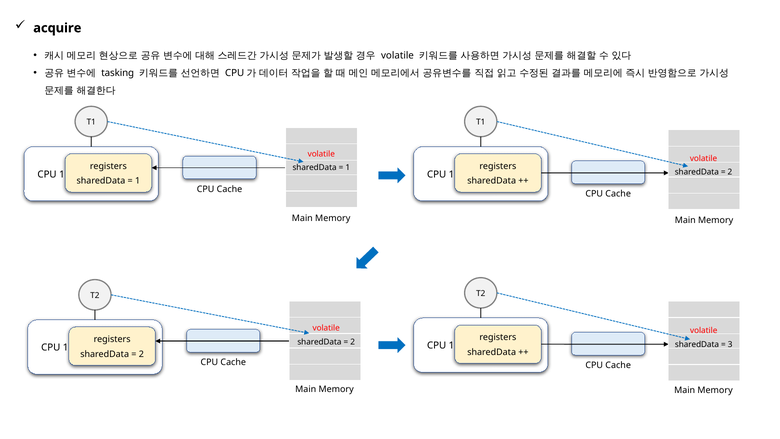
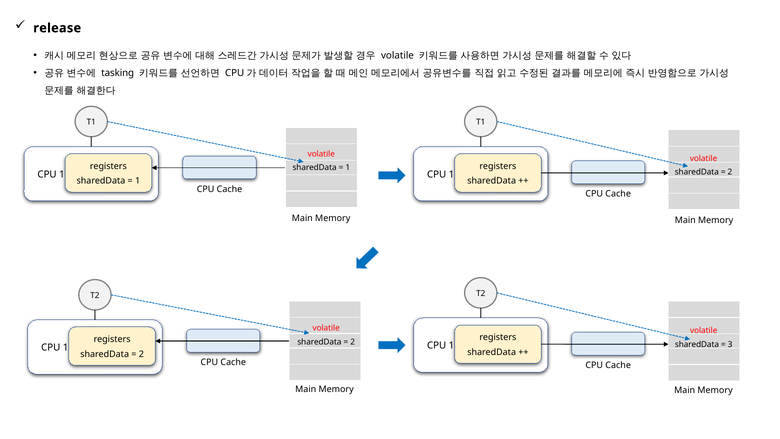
acquire: acquire -> release (57, 28)
